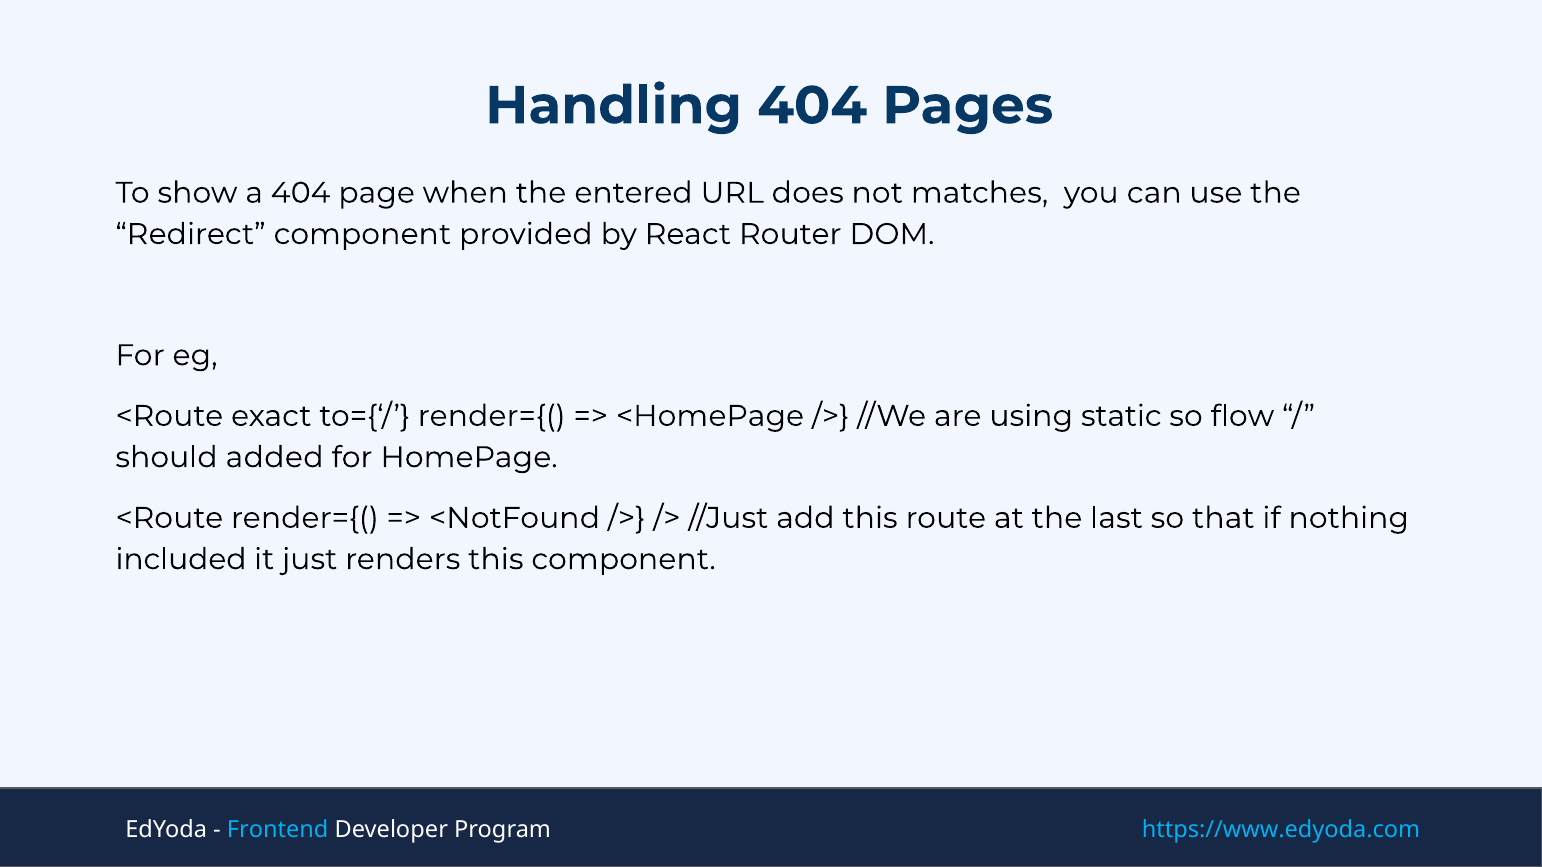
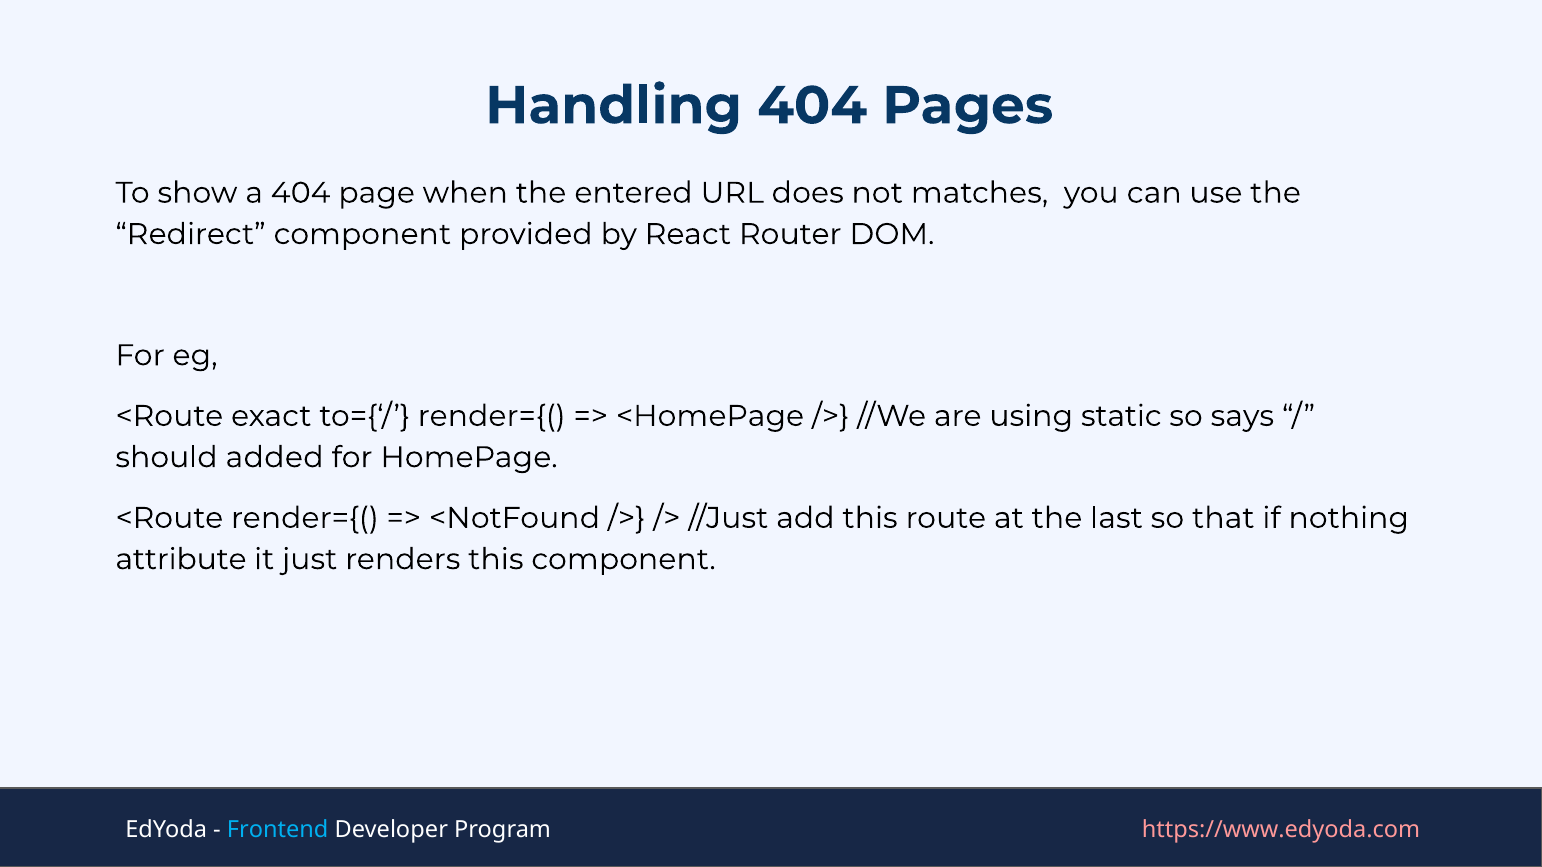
flow: flow -> says (1242, 416)
included: included -> attribute (181, 560)
https://www.edyoda.com colour: light blue -> pink (1281, 830)
